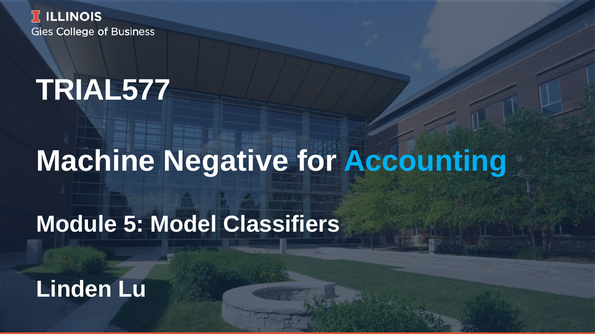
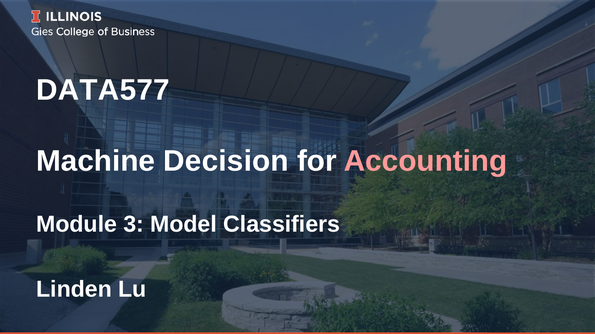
TRIAL577: TRIAL577 -> DATA577 (103, 90)
Negative: Negative -> Decision (226, 162)
Accounting colour: light blue -> pink (426, 162)
5: 5 -> 3 (134, 225)
